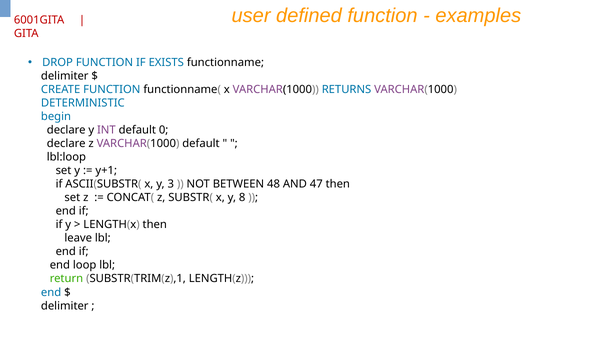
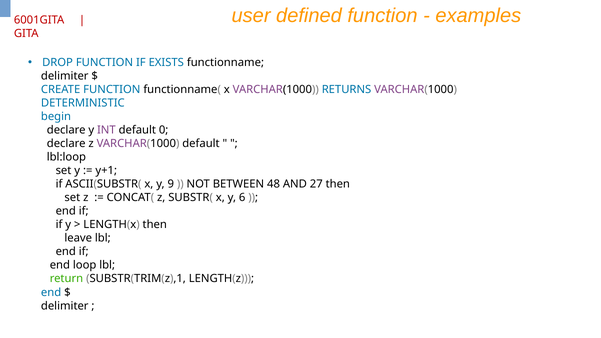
3: 3 -> 9 (171, 184)
47: 47 -> 27 (316, 184)
8: 8 -> 6 (242, 198)
